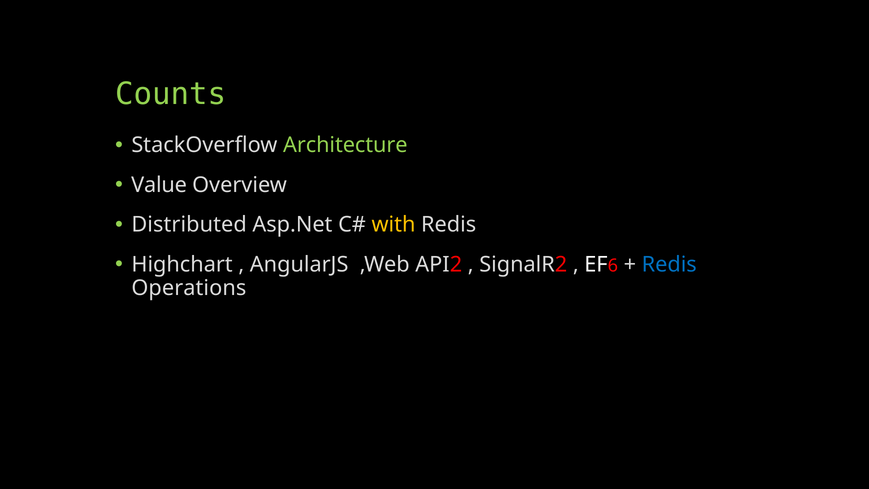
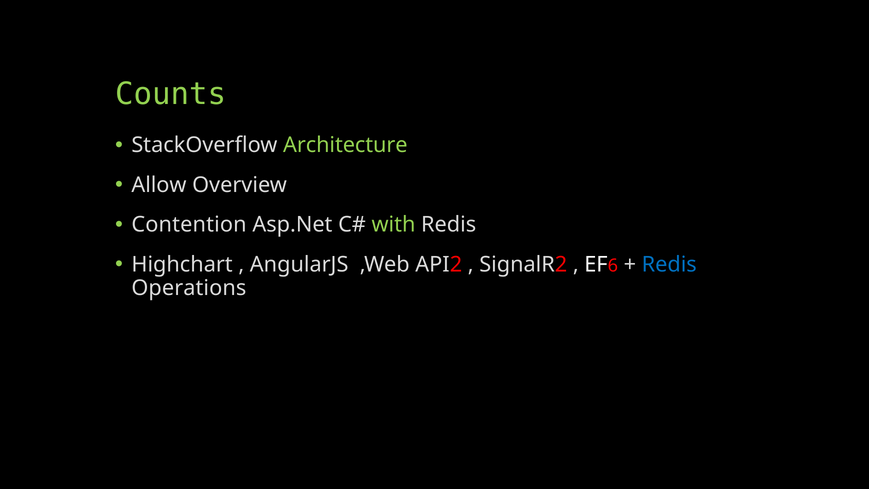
Value: Value -> Allow (159, 185)
Distributed: Distributed -> Contention (189, 225)
with colour: yellow -> light green (393, 225)
